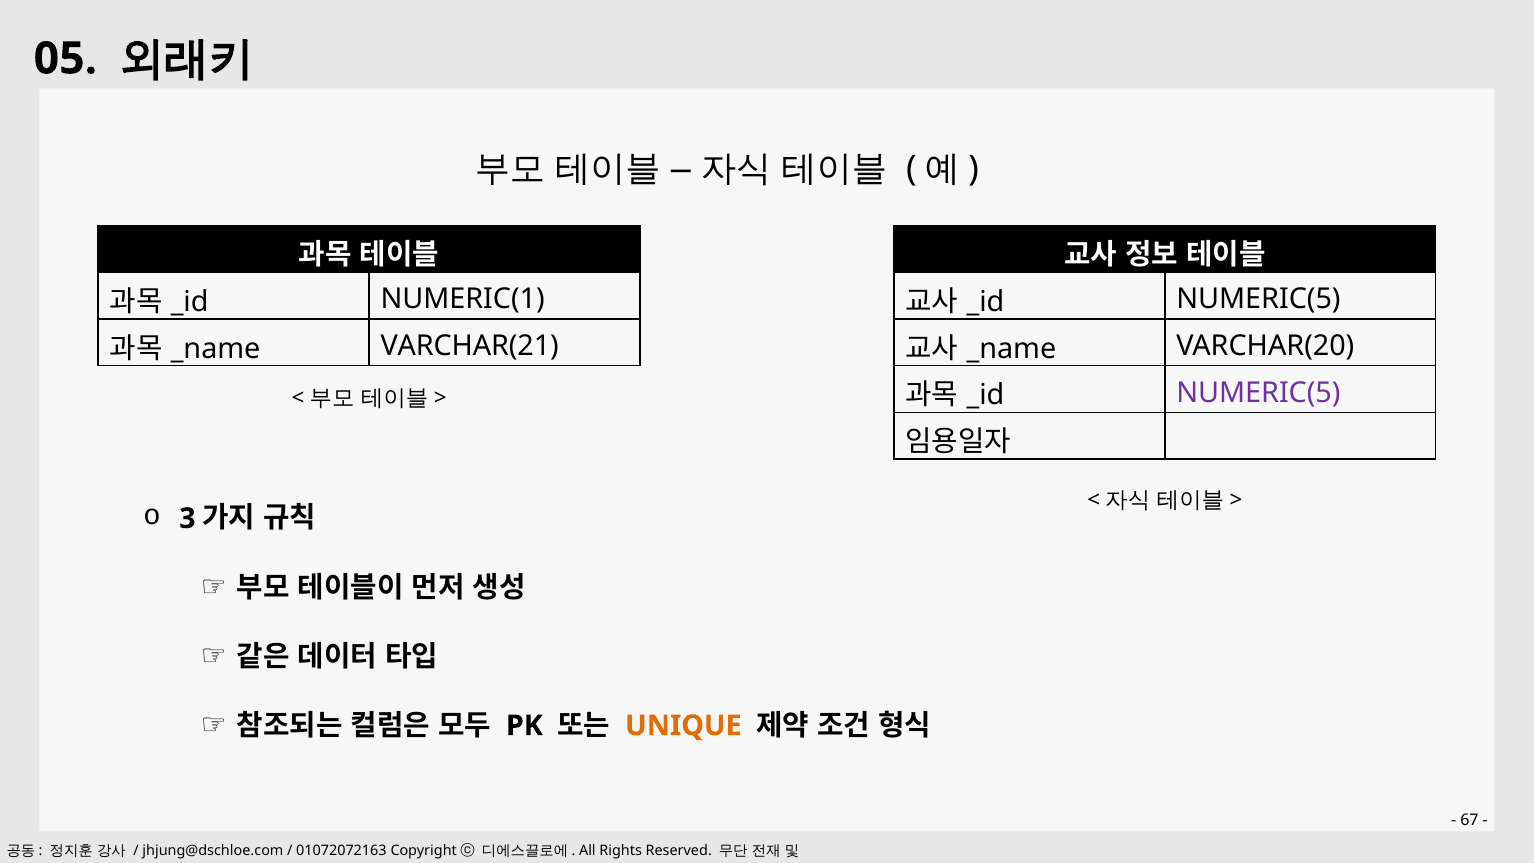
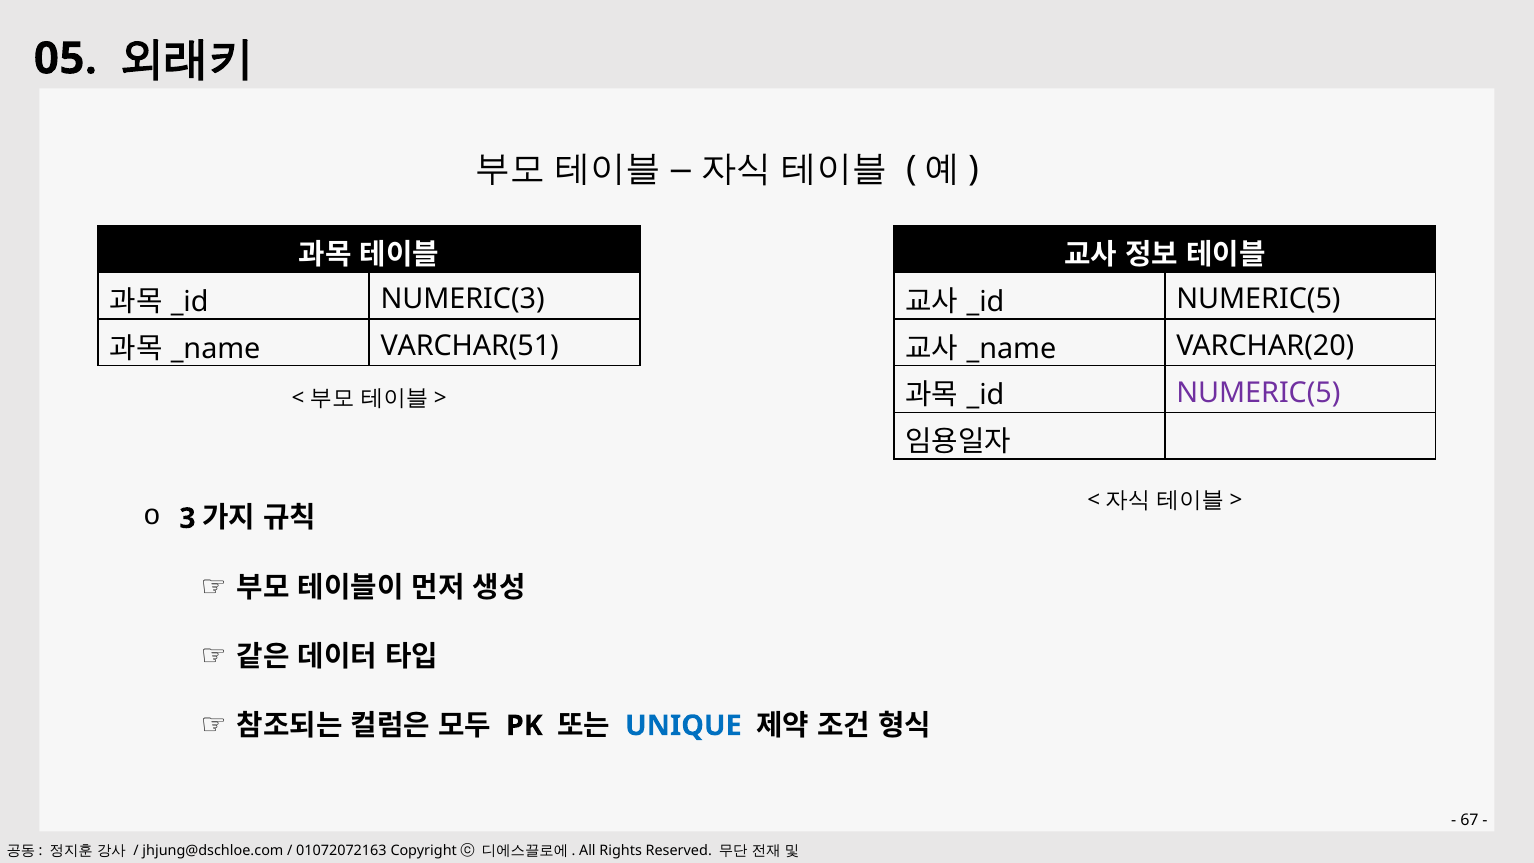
NUMERIC(1: NUMERIC(1 -> NUMERIC(3 (463, 299)
VARCHAR(21: VARCHAR(21 -> VARCHAR(51 (470, 346)
UNIQUE colour: orange -> blue (683, 726)
